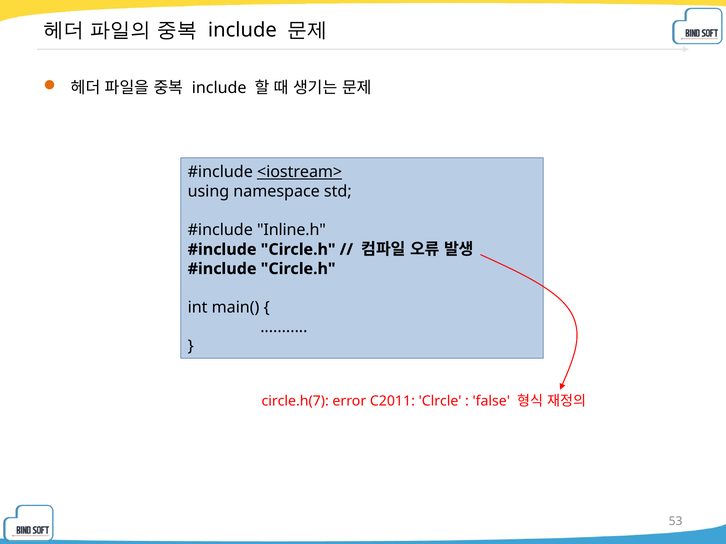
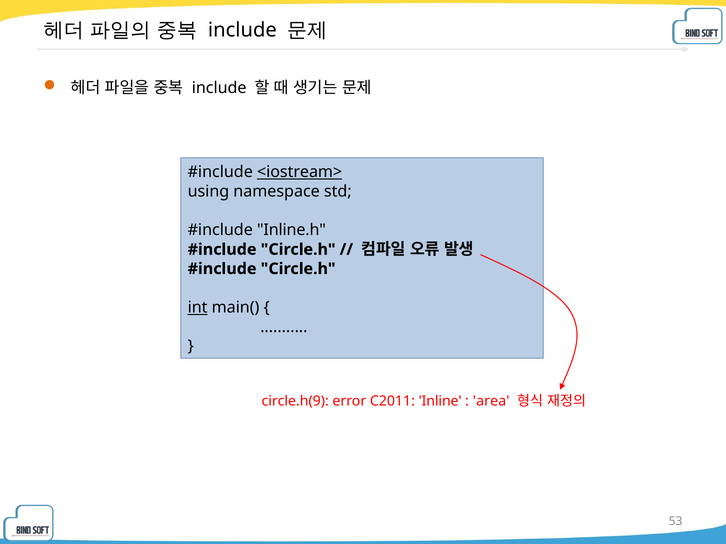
int underline: none -> present (198, 308)
circle.h(7: circle.h(7 -> circle.h(9 (295, 401)
Clrcle: Clrcle -> Inline (440, 401)
false: false -> area (491, 401)
